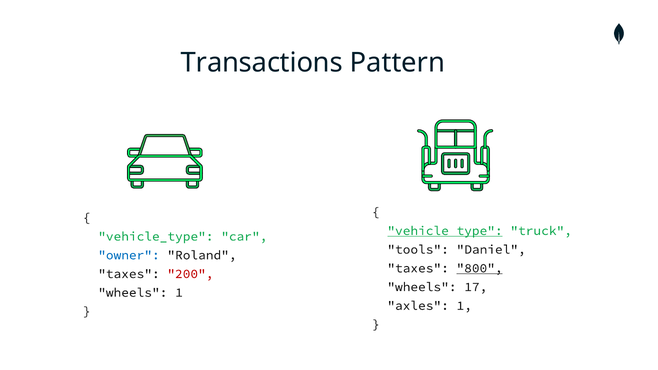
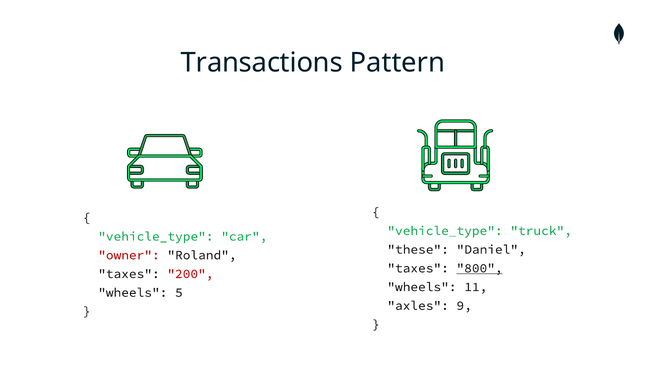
vehicle_type underline: present -> none (445, 231)
tools: tools -> these (418, 250)
owner colour: blue -> red (129, 255)
17: 17 -> 11 (476, 287)
wheels 1: 1 -> 5 (179, 293)
axles 1: 1 -> 9 (464, 306)
